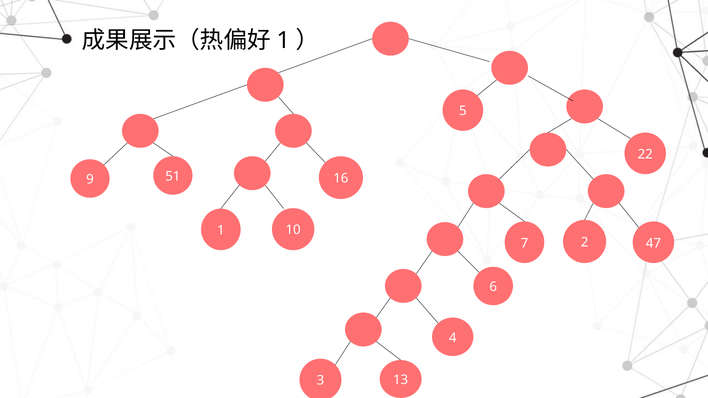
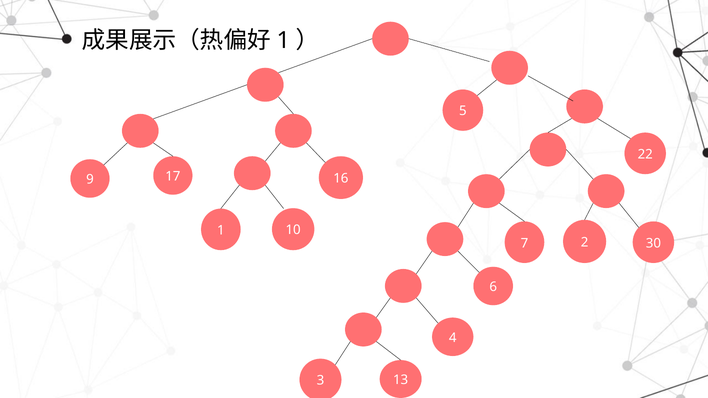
51: 51 -> 17 (173, 176)
47: 47 -> 30 (653, 243)
